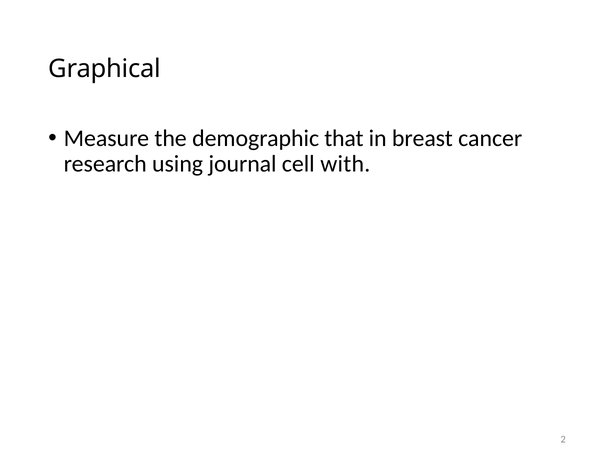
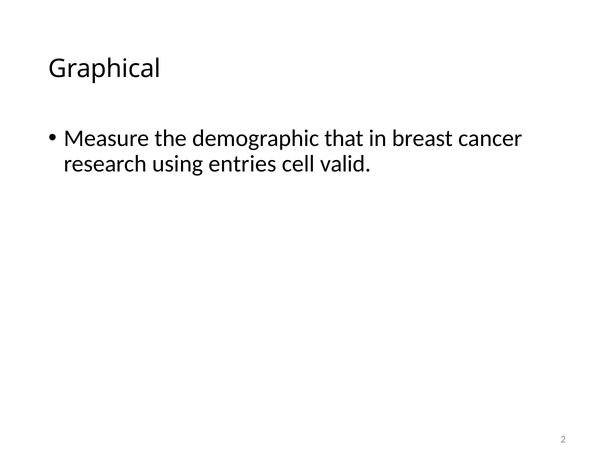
journal: journal -> entries (242, 164)
with: with -> valid (346, 164)
